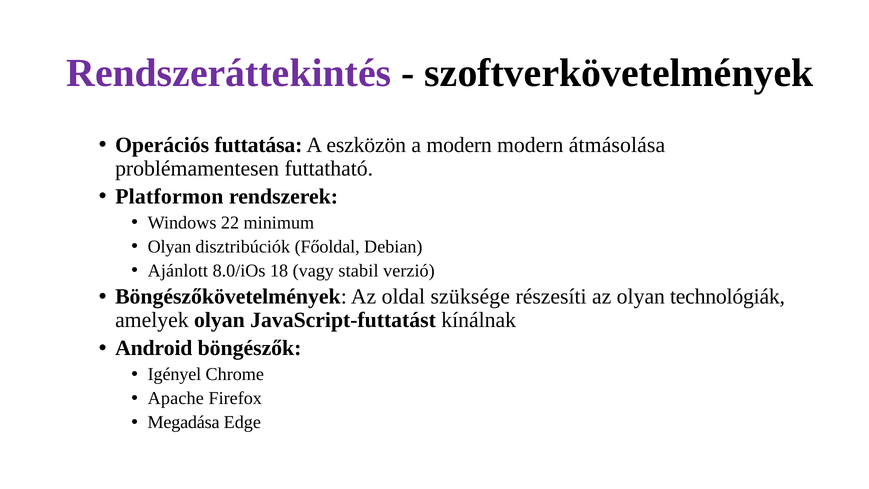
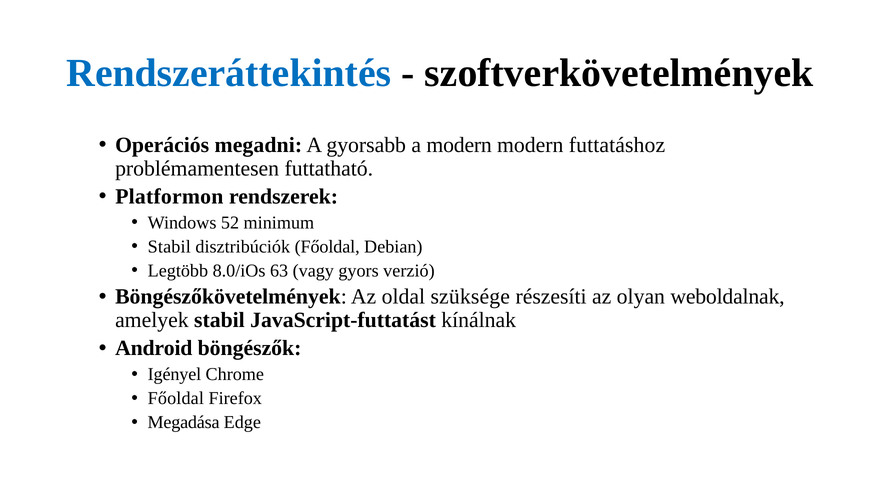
Rendszeráttekintés colour: purple -> blue (229, 73)
futtatása: futtatása -> megadni (258, 145)
eszközön: eszközön -> gyorsabb (366, 145)
átmásolása: átmásolása -> futtatáshoz (617, 145)
22: 22 -> 52 (230, 222)
Olyan: Olyan -> Stabil (169, 247)
Ajánlott: Ajánlott -> Legtöbb (178, 271)
18: 18 -> 63 (279, 271)
stabil: stabil -> gyors (359, 271)
technológiák: technológiák -> weboldalnak (728, 297)
amelyek olyan: olyan -> stabil (219, 320)
Apache: Apache -> Főoldal (176, 398)
